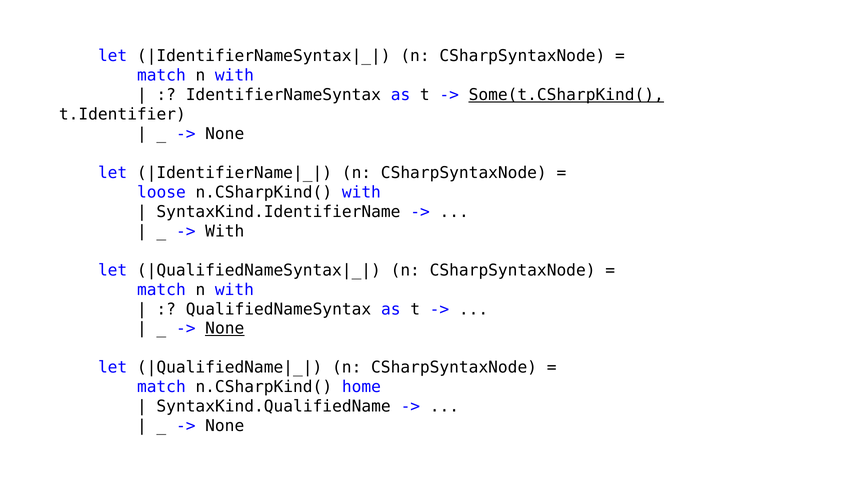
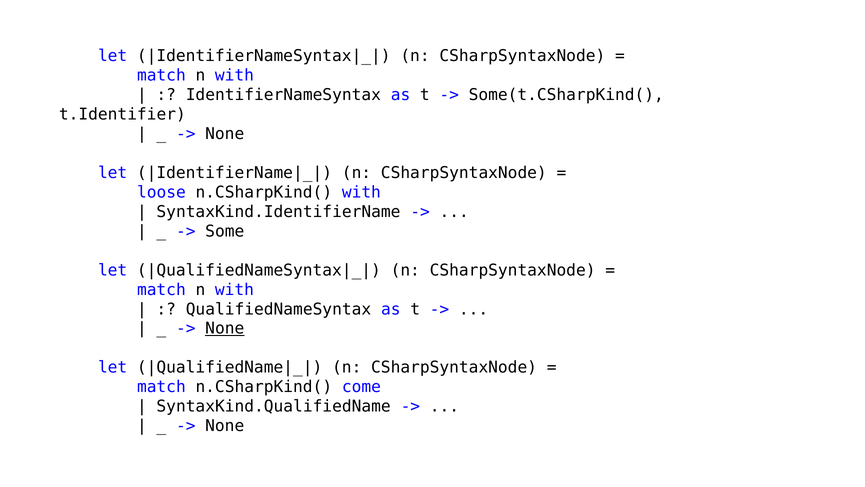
Some(t.CSharpKind( underline: present -> none (566, 95)
With: With -> Some (225, 231)
home: home -> come (361, 387)
